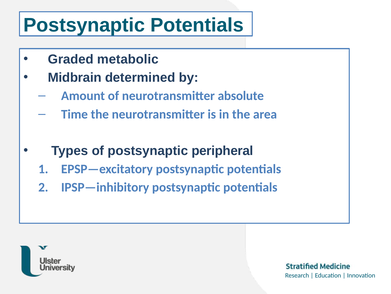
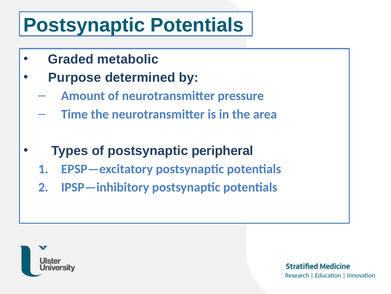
Midbrain: Midbrain -> Purpose (75, 77)
absolute: absolute -> pressure (241, 96)
